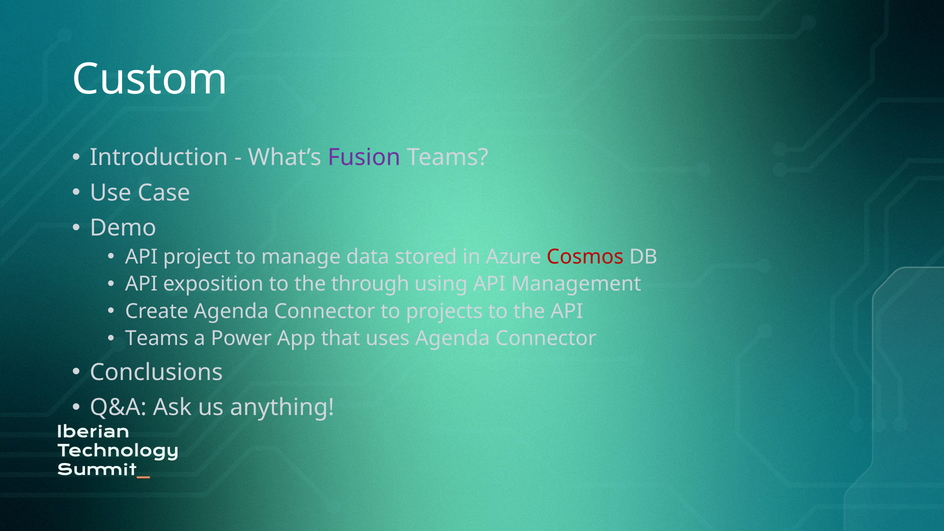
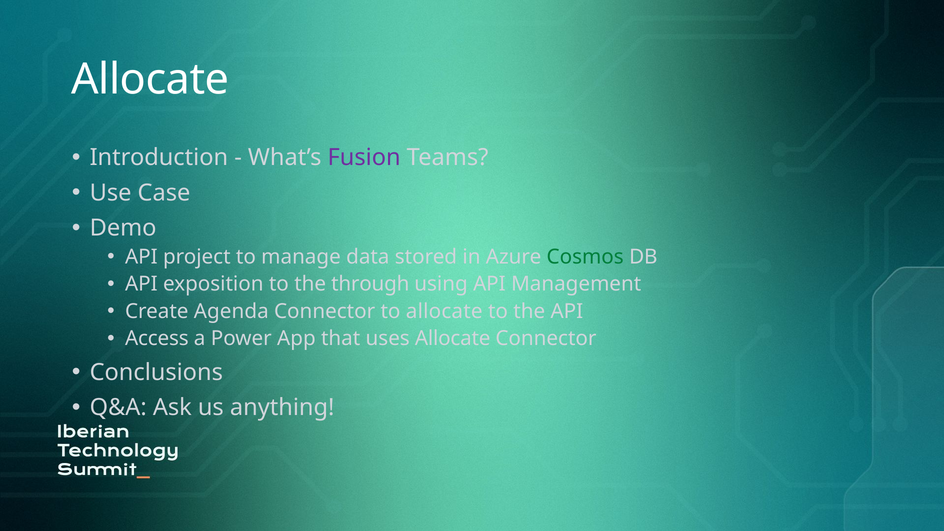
Custom: Custom -> Allocate (150, 79)
Cosmos colour: red -> green (585, 257)
to projects: projects -> allocate (444, 311)
Teams: Teams -> Access (157, 339)
uses Agenda: Agenda -> Allocate (453, 339)
